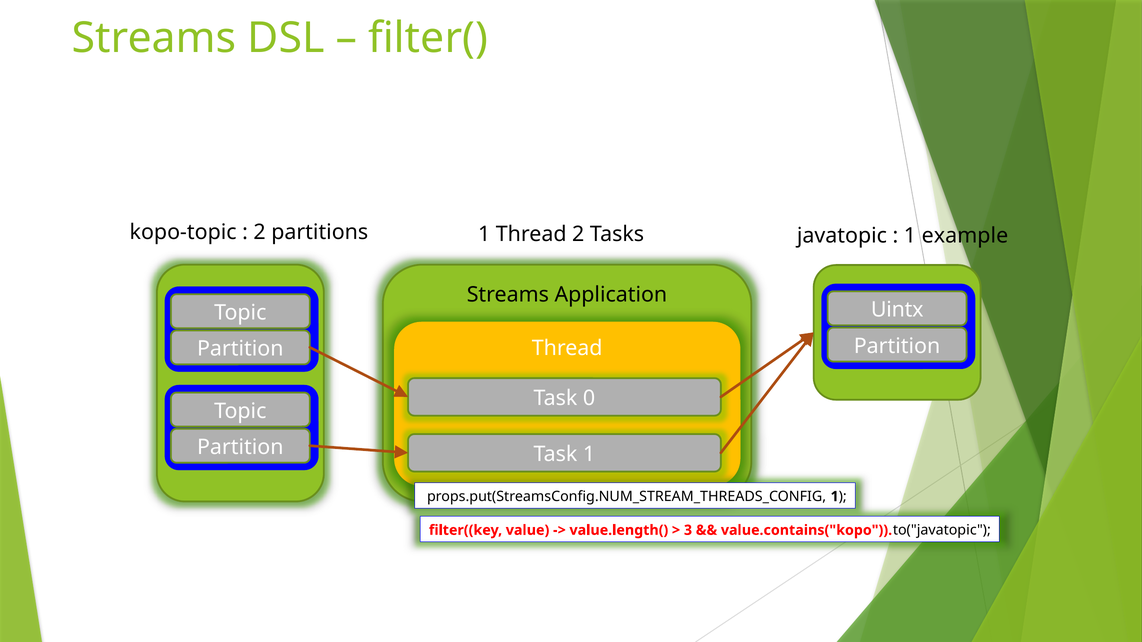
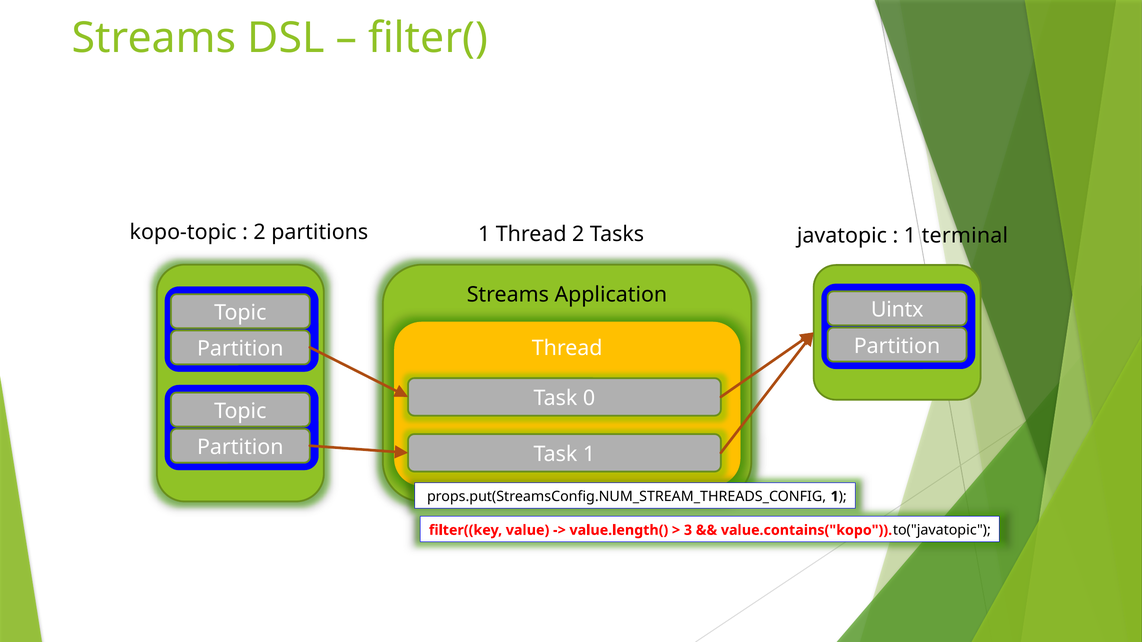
example: example -> terminal (965, 236)
